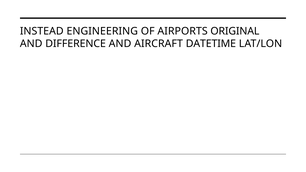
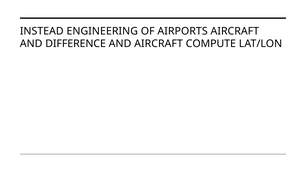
AIRPORTS ORIGINAL: ORIGINAL -> AIRCRAFT (235, 31)
DATETIME: DATETIME -> COMPUTE (211, 44)
